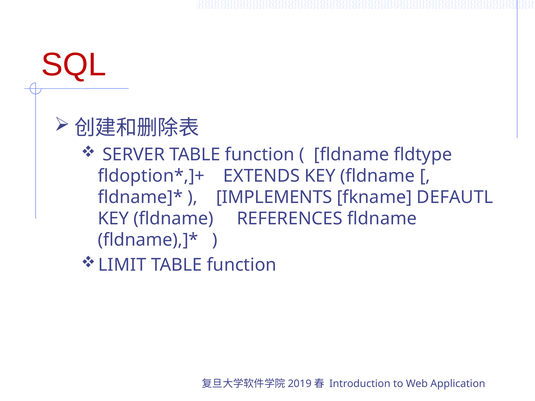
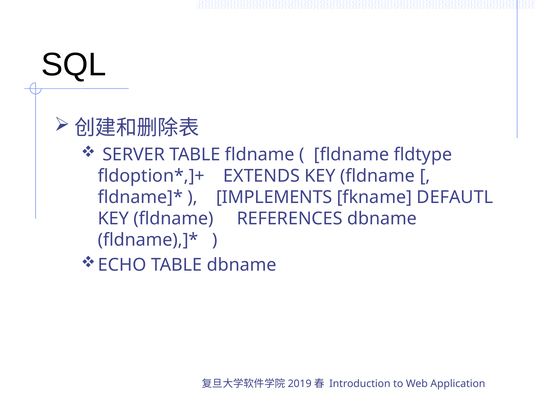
SQL colour: red -> black (74, 65)
function: function -> fldname (260, 155)
REFERENCES fldname: fldname -> dbname (382, 219)
LIMIT: LIMIT -> ECHO (122, 265)
function: function -> dbname (242, 265)
